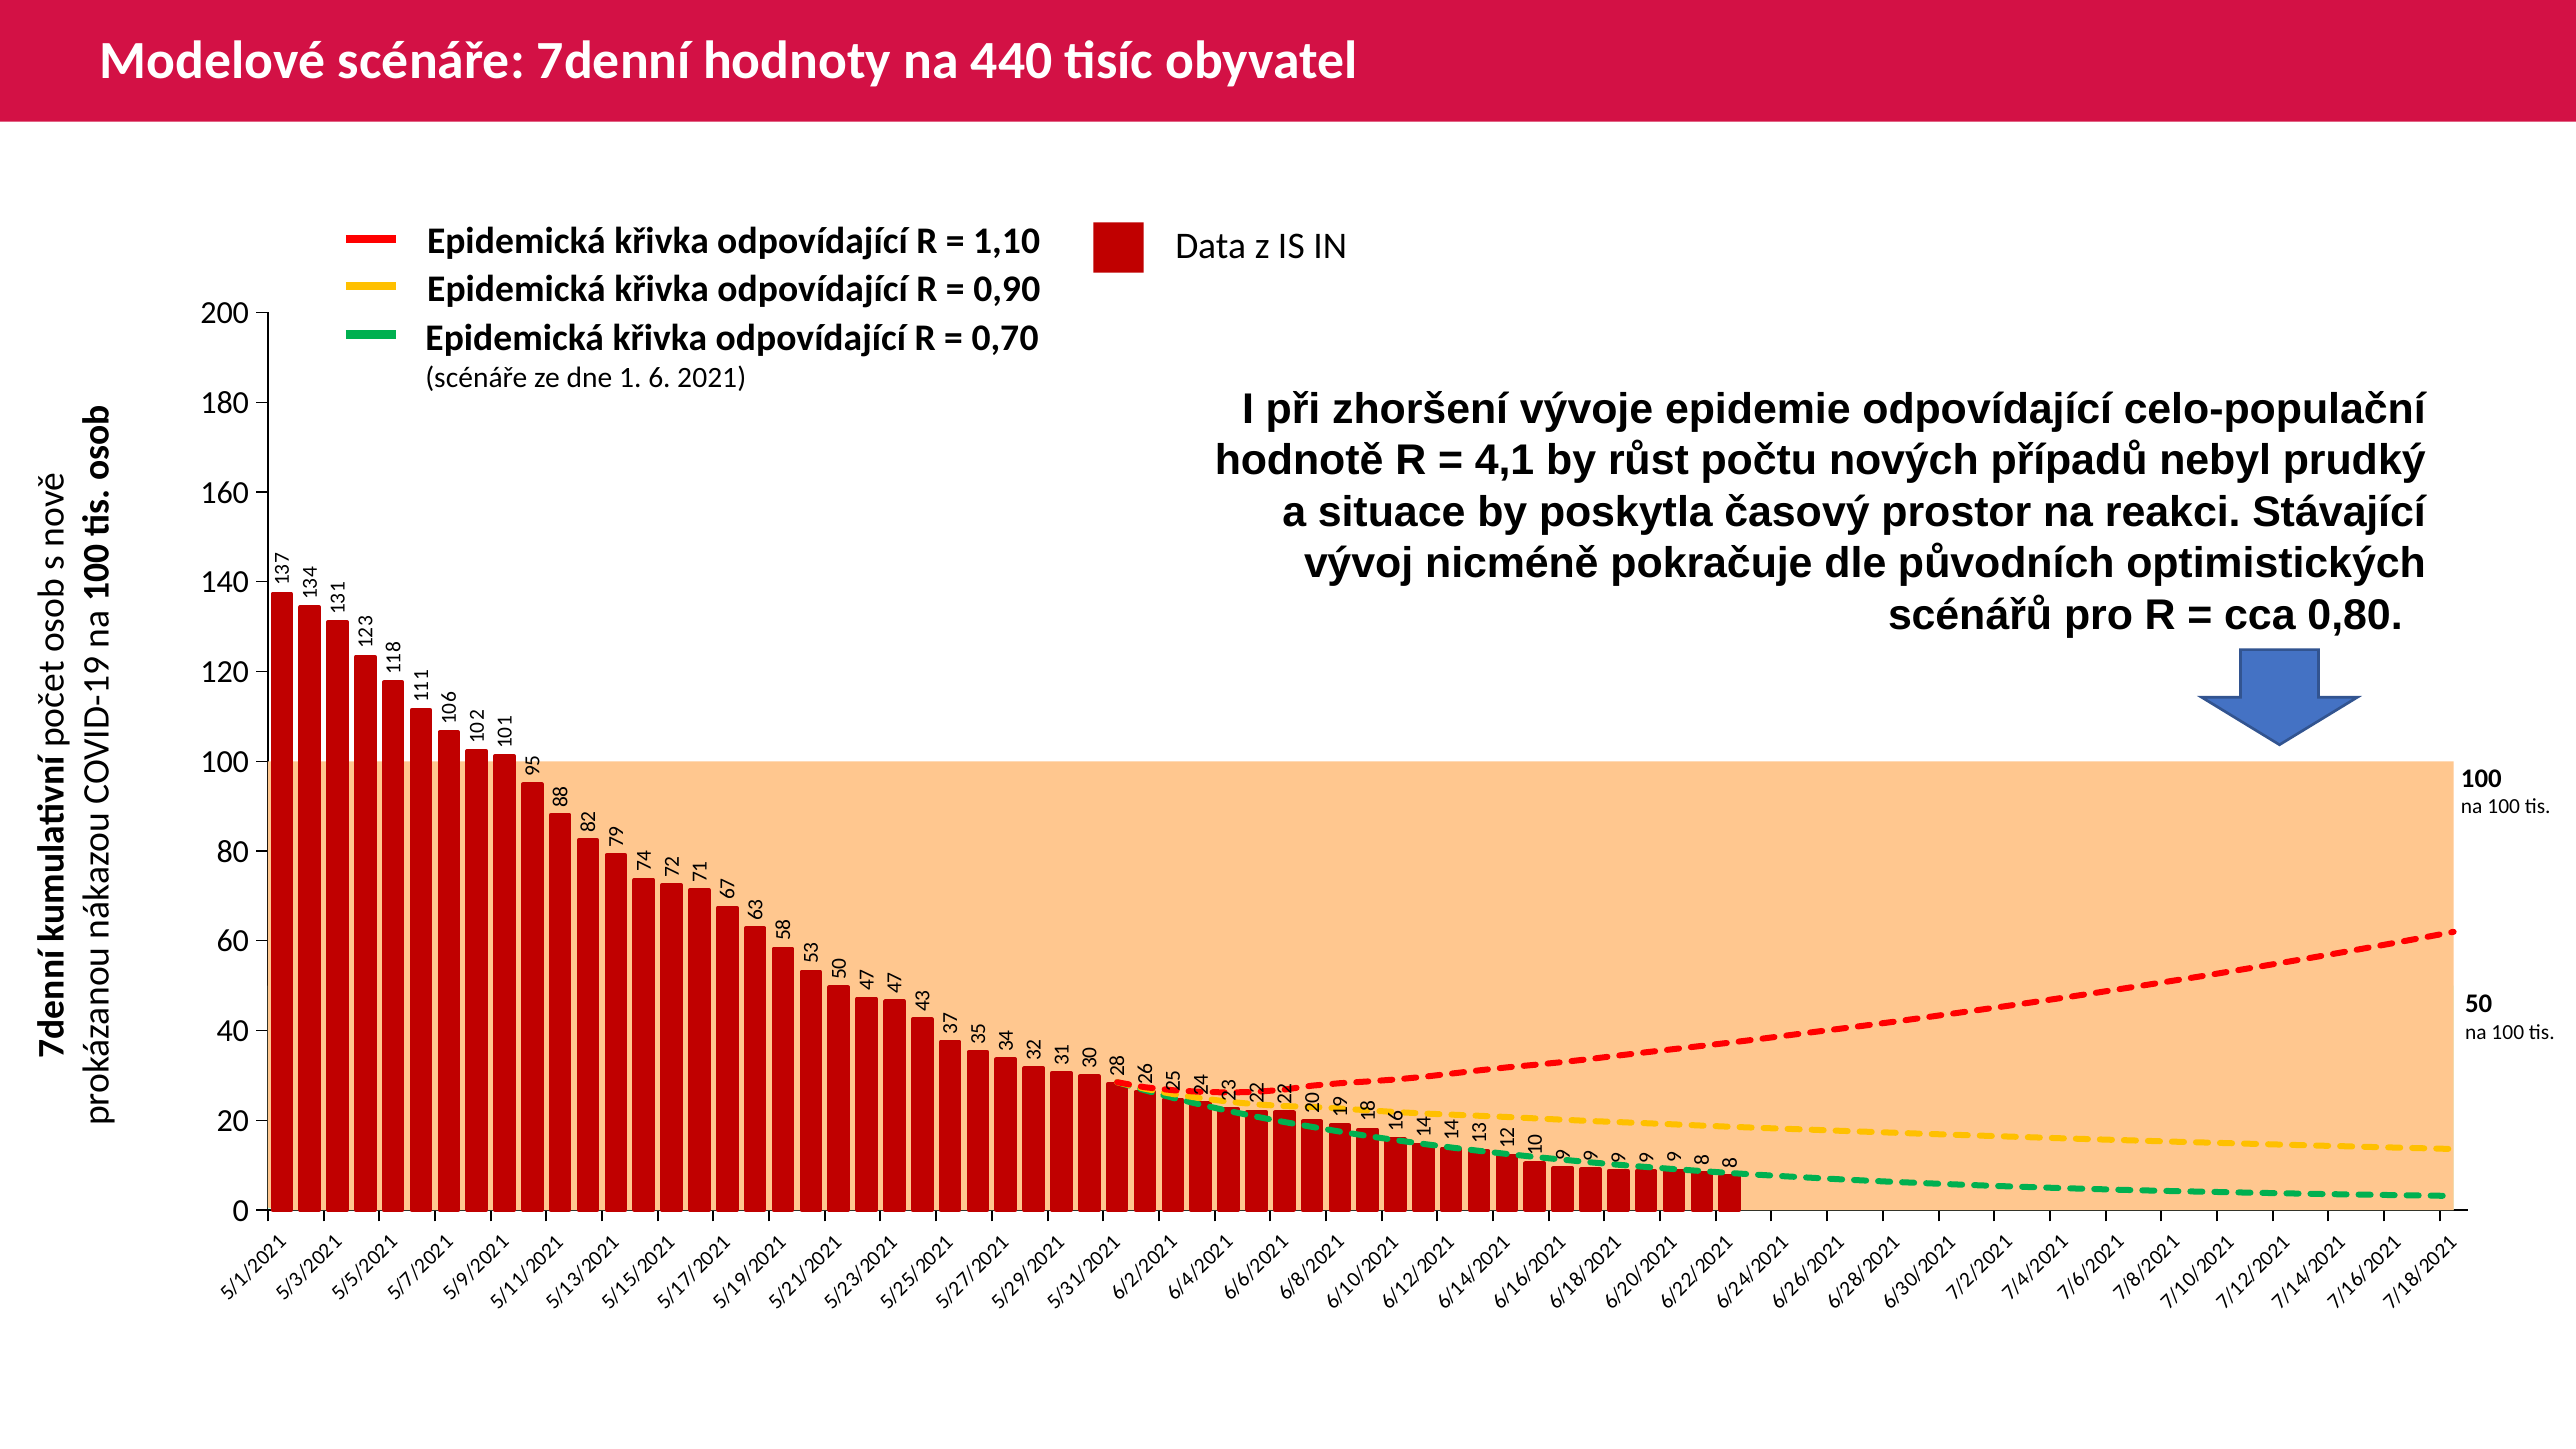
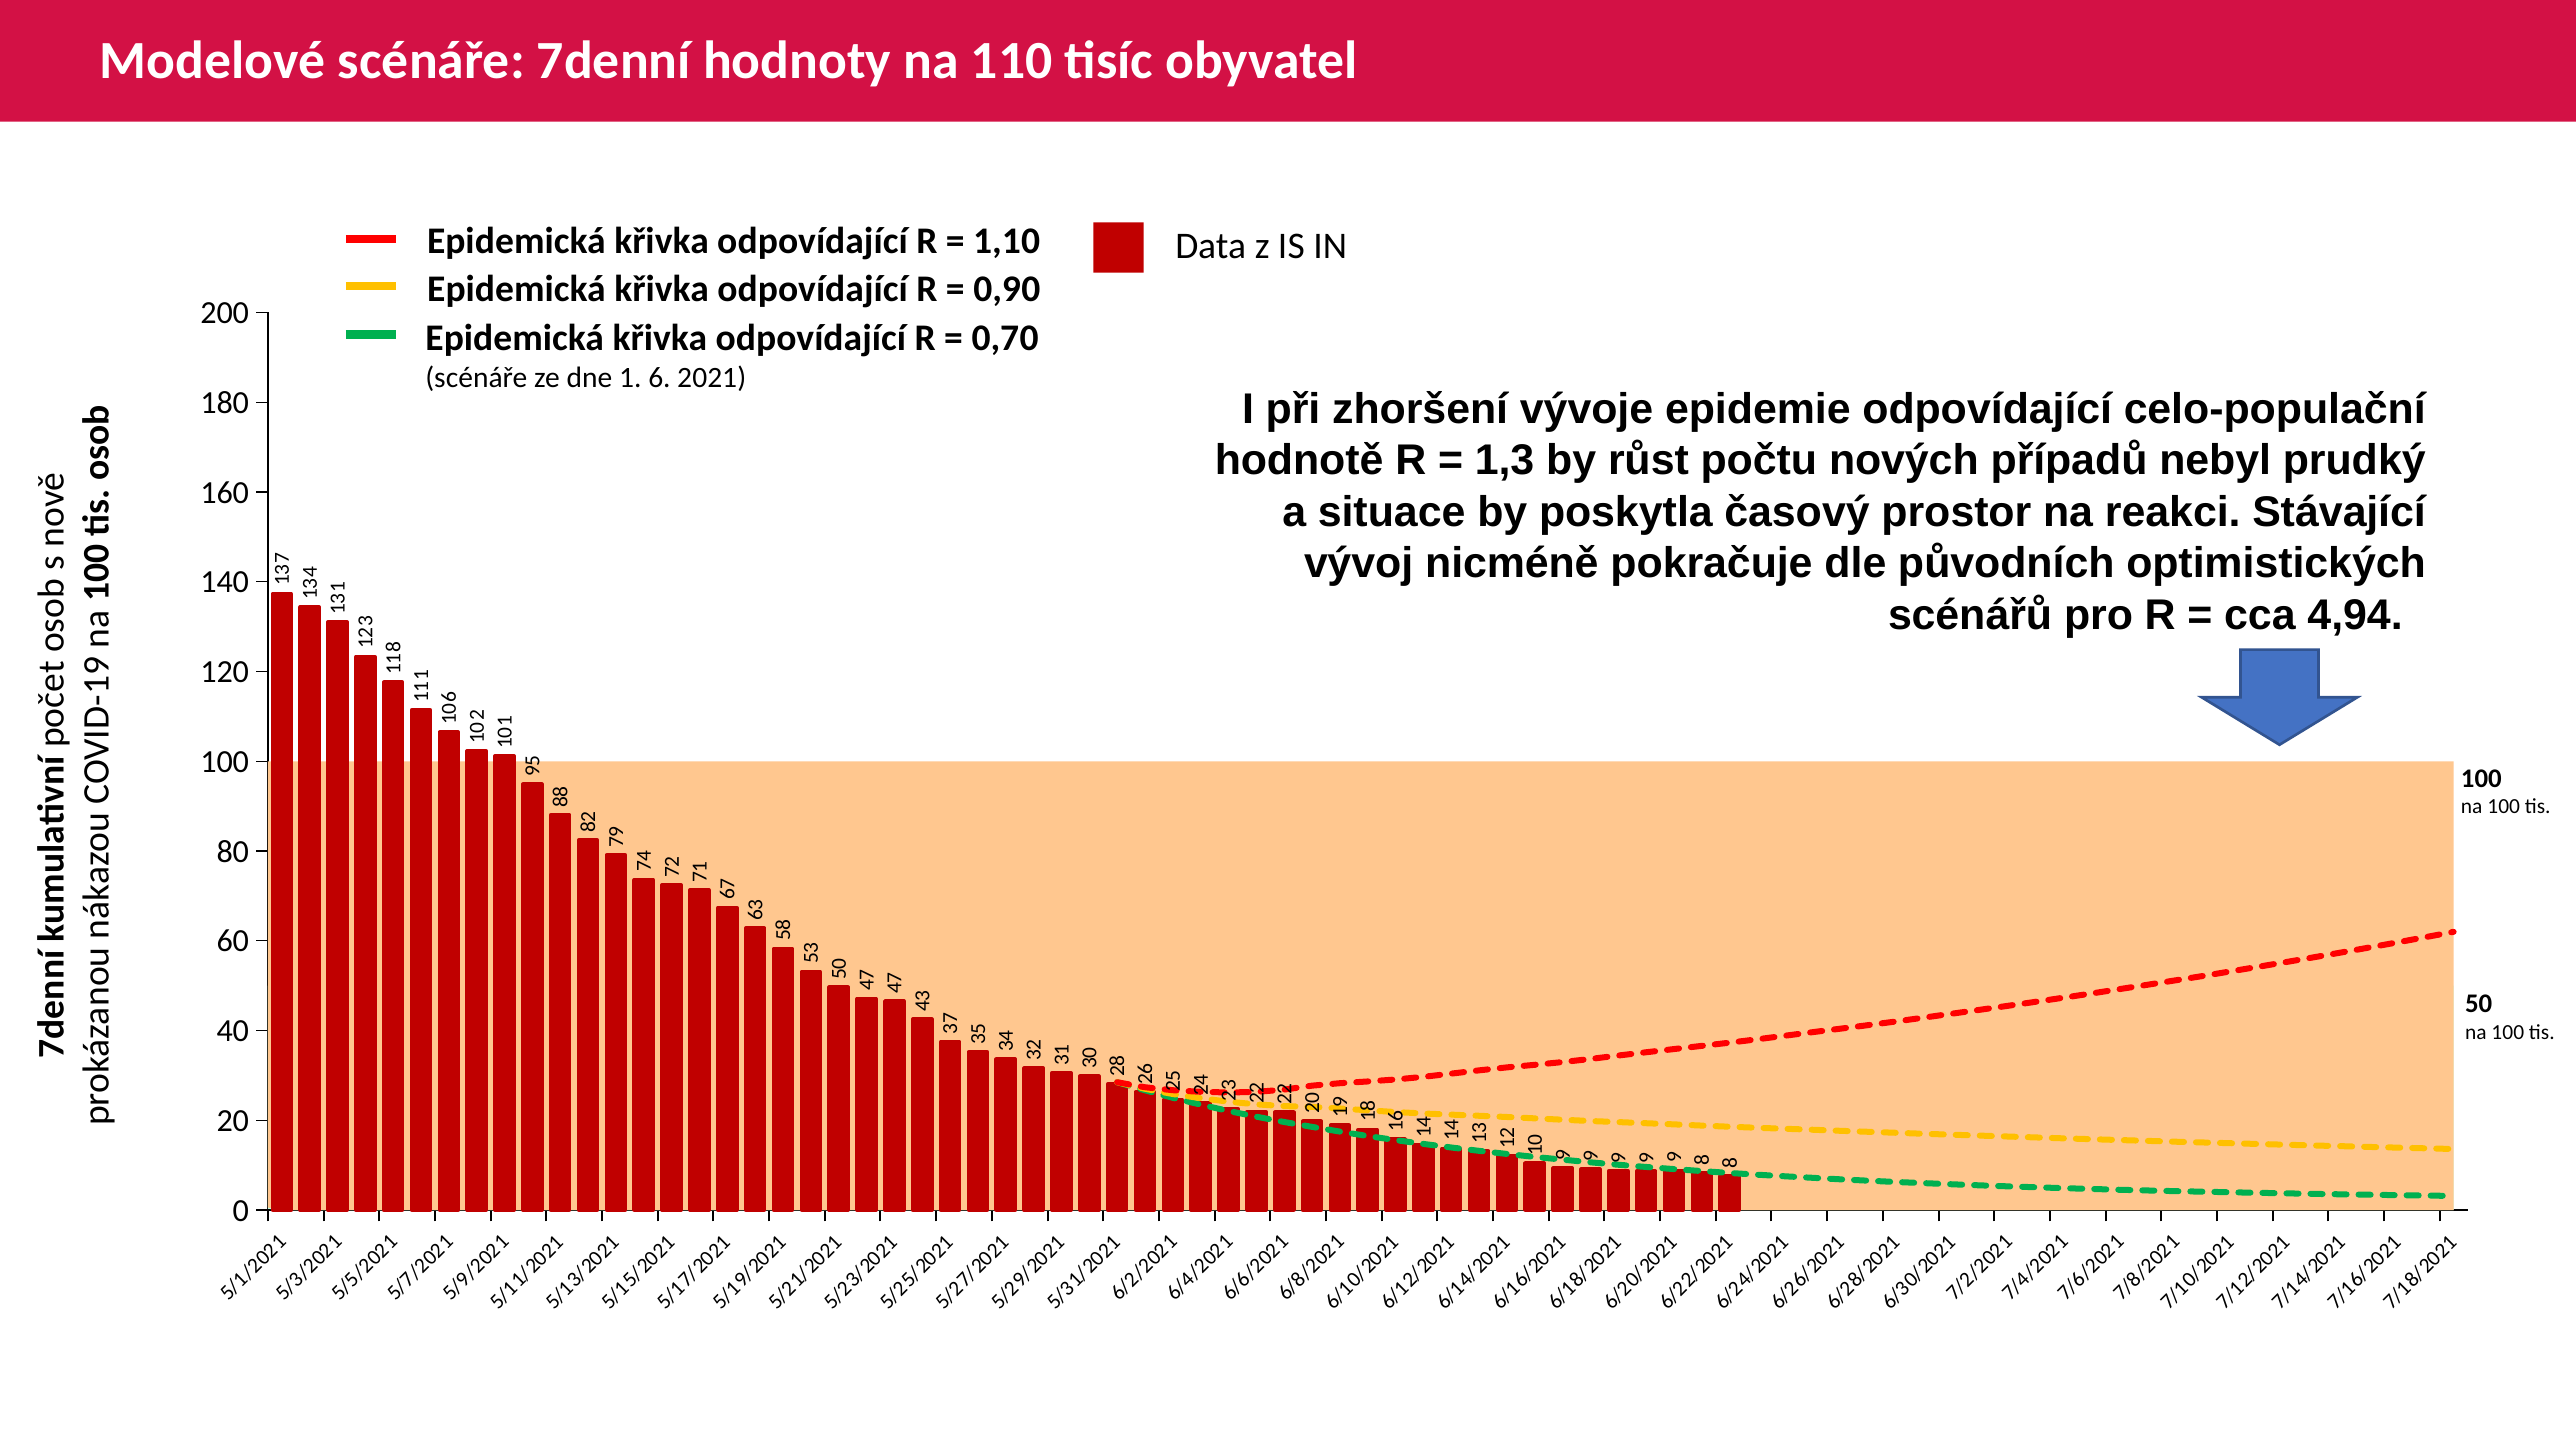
440: 440 -> 110 (1012, 60)
4,1: 4,1 -> 1,3 (1505, 461)
0,80: 0,80 -> 4,94 (2355, 615)
